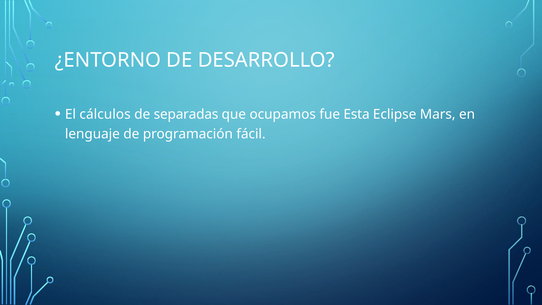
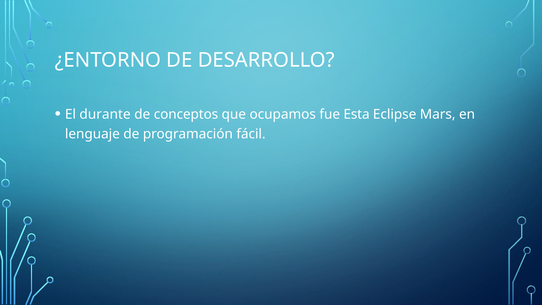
cálculos: cálculos -> durante (105, 114)
separadas: separadas -> conceptos (186, 114)
